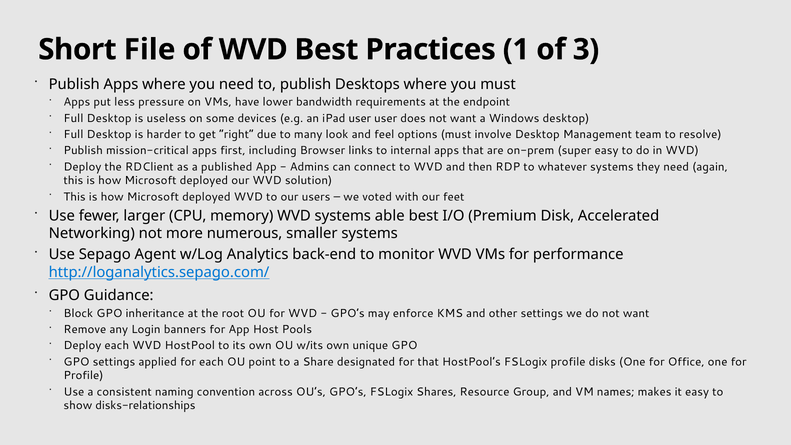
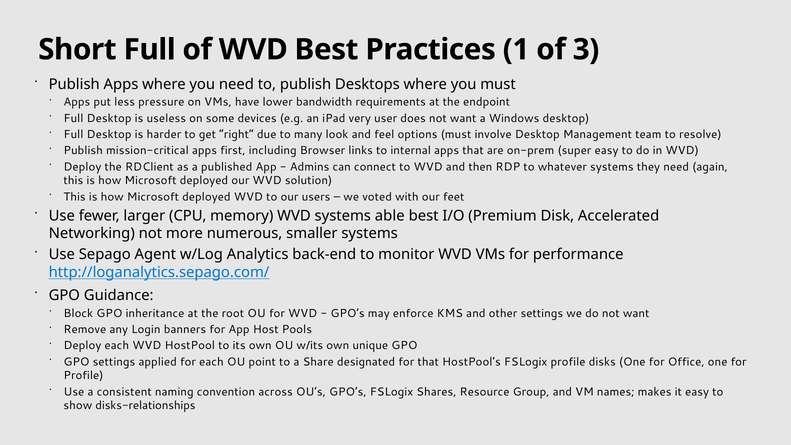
Short File: File -> Full (150, 50)
iPad user: user -> very (360, 118)
